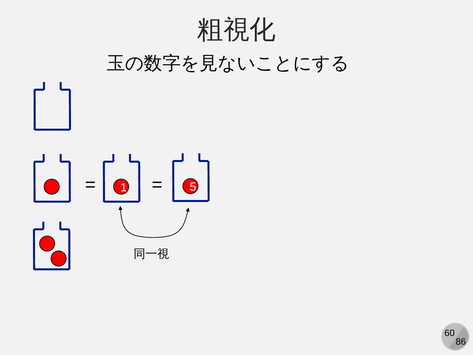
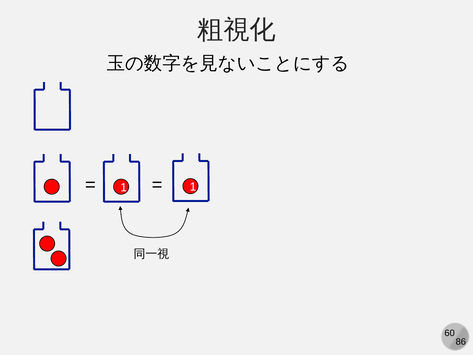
1 5: 5 -> 1 (193, 187)
